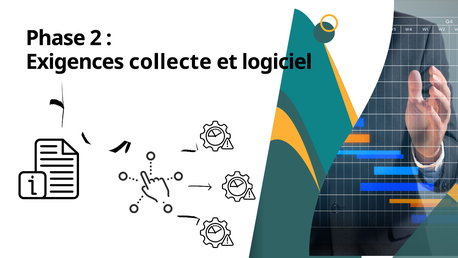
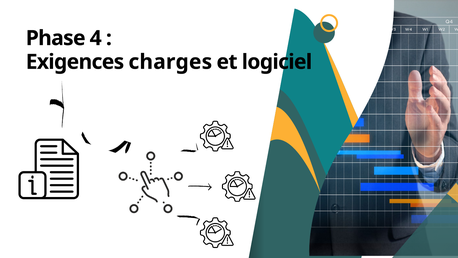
2: 2 -> 4 (96, 38)
collecte: collecte -> charges (170, 62)
